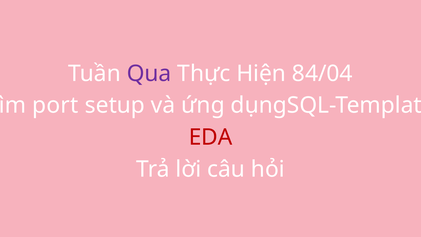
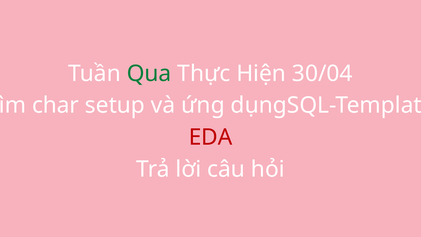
Qua colour: purple -> green (149, 73)
84/04: 84/04 -> 30/04 (322, 73)
port: port -> char (56, 105)
